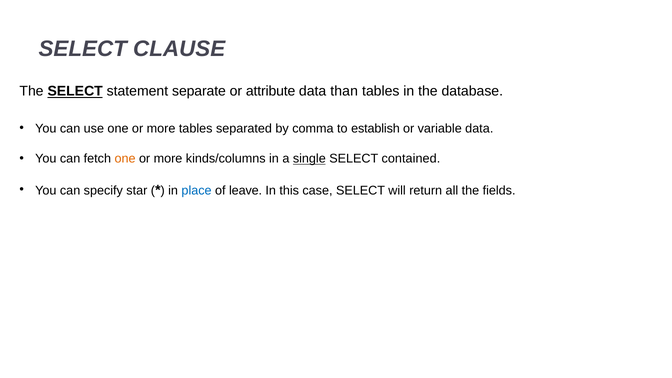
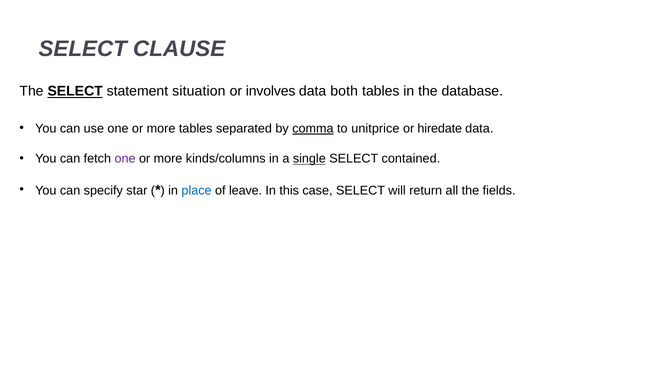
separate: separate -> situation (199, 91)
attribute: attribute -> involves (271, 91)
than: than -> both (344, 91)
comma underline: none -> present (313, 128)
establish: establish -> unitprice (375, 128)
variable: variable -> hiredate (440, 128)
one colour: orange -> purple (125, 159)
